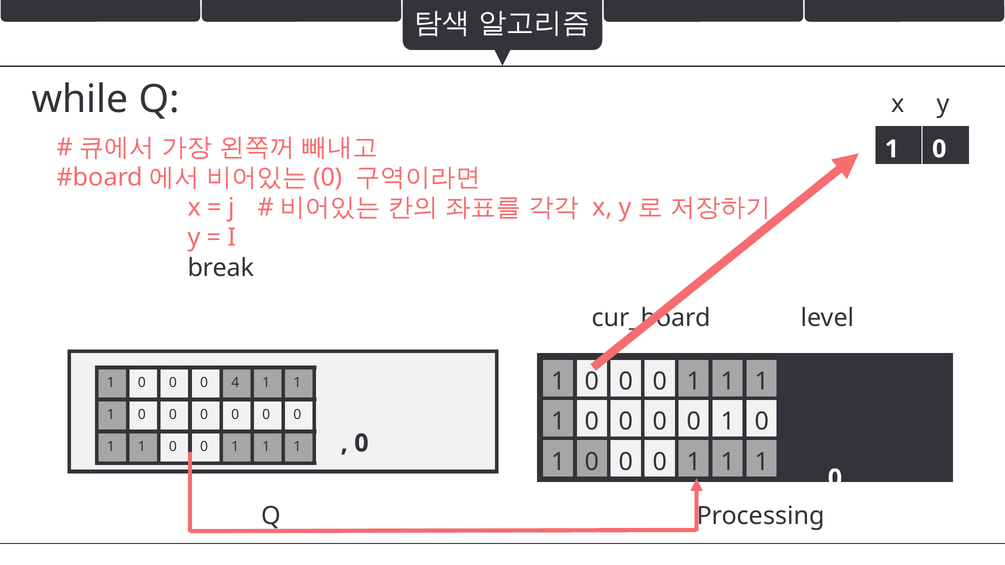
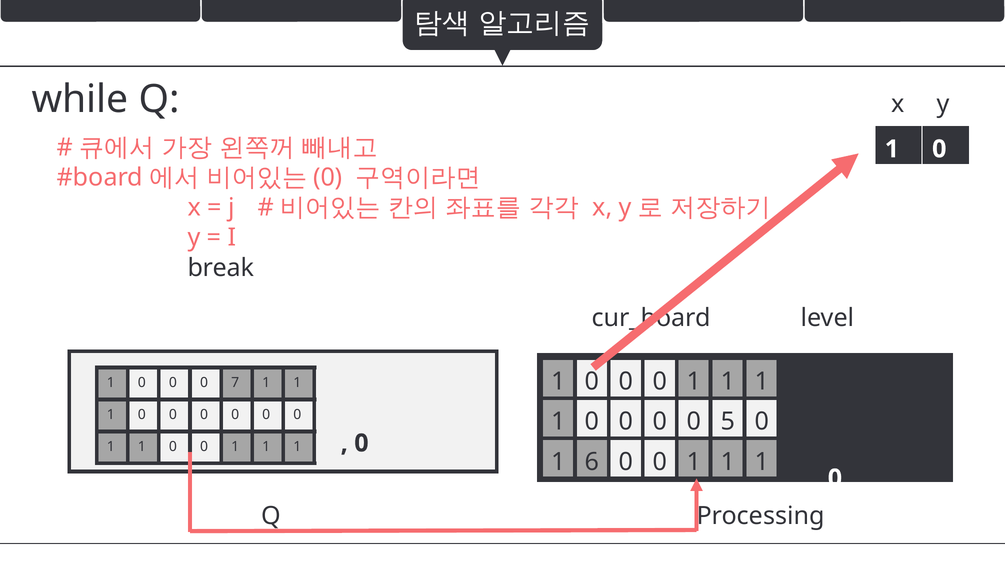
4: 4 -> 7 (235, 383)
1: 1 -> 5 (728, 422)
0: 0 -> 6 (592, 462)
